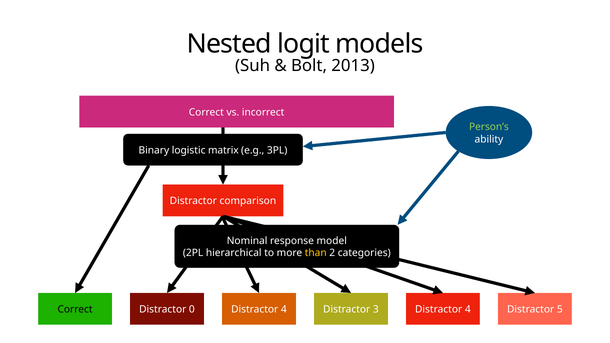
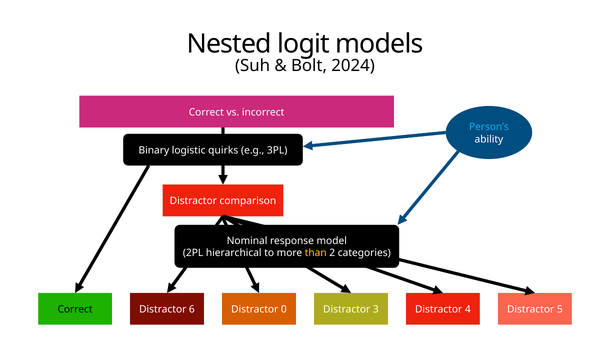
2013: 2013 -> 2024 (353, 66)
Person’s colour: light green -> light blue (489, 127)
matrix: matrix -> quirks (223, 150)
0: 0 -> 6 (192, 310)
4: 4 -> 0 (284, 310)
